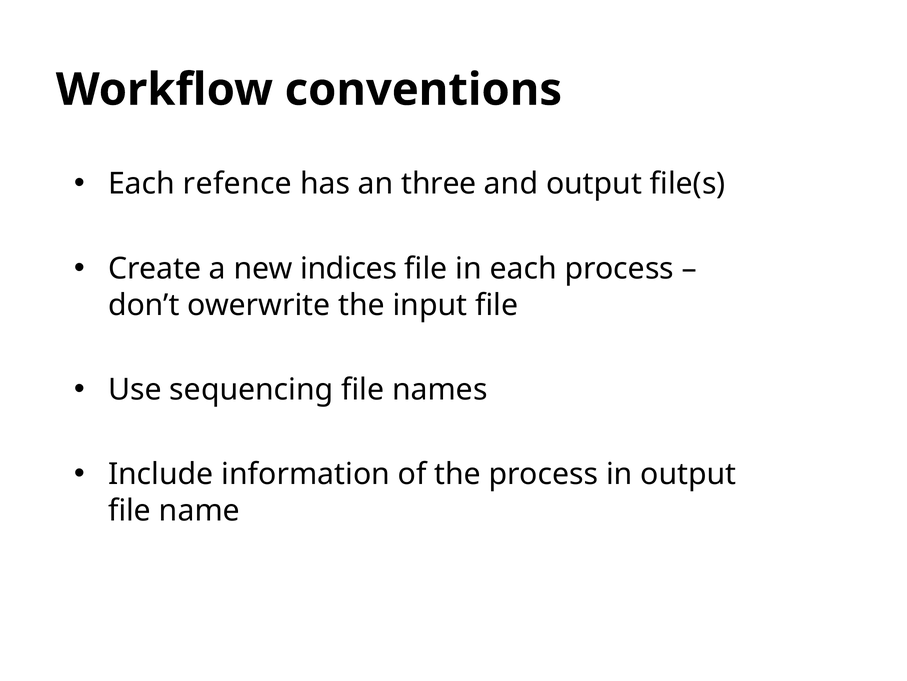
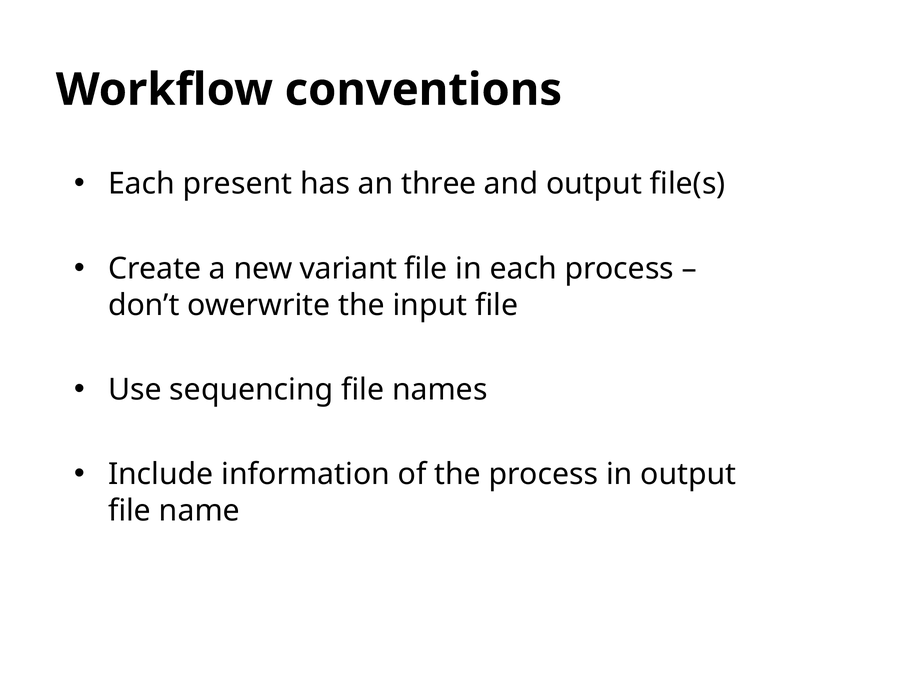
refence: refence -> present (238, 184)
indices: indices -> variant (349, 268)
